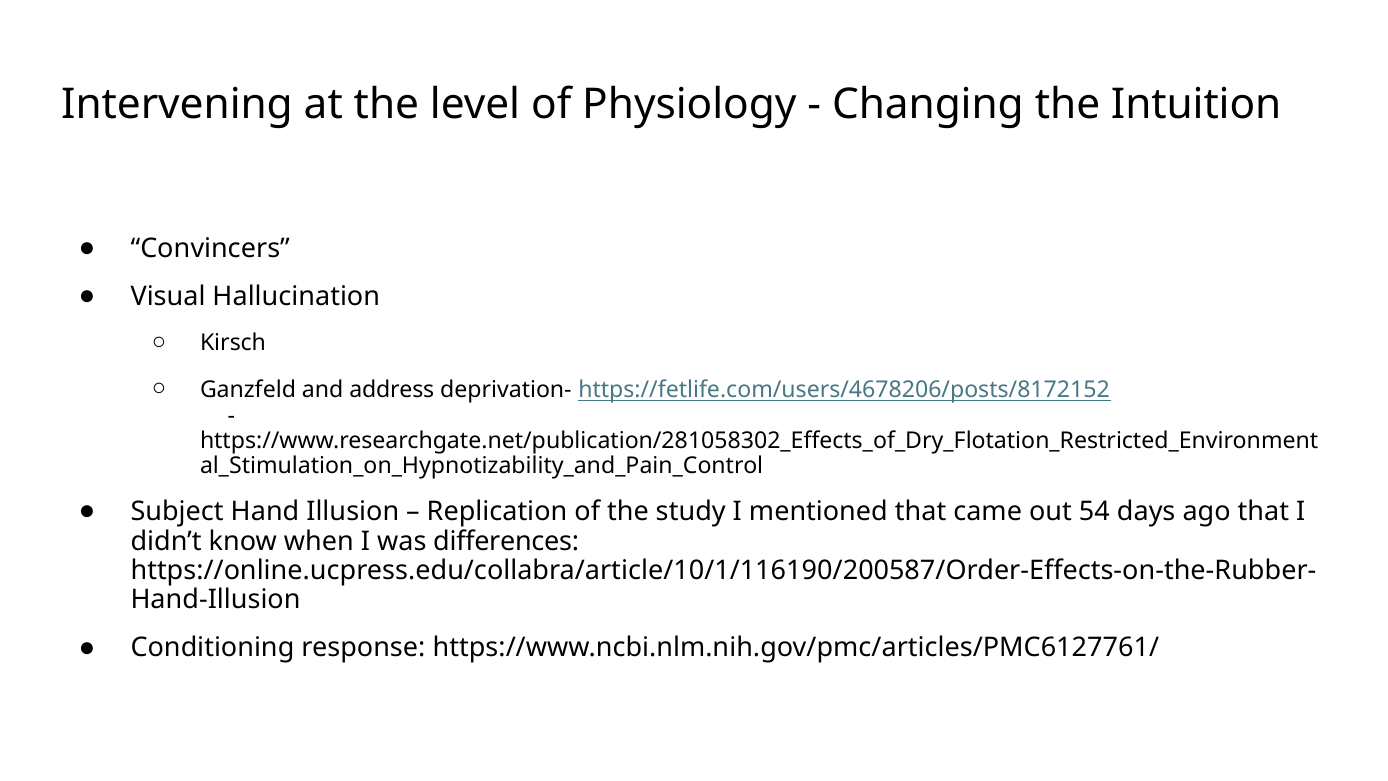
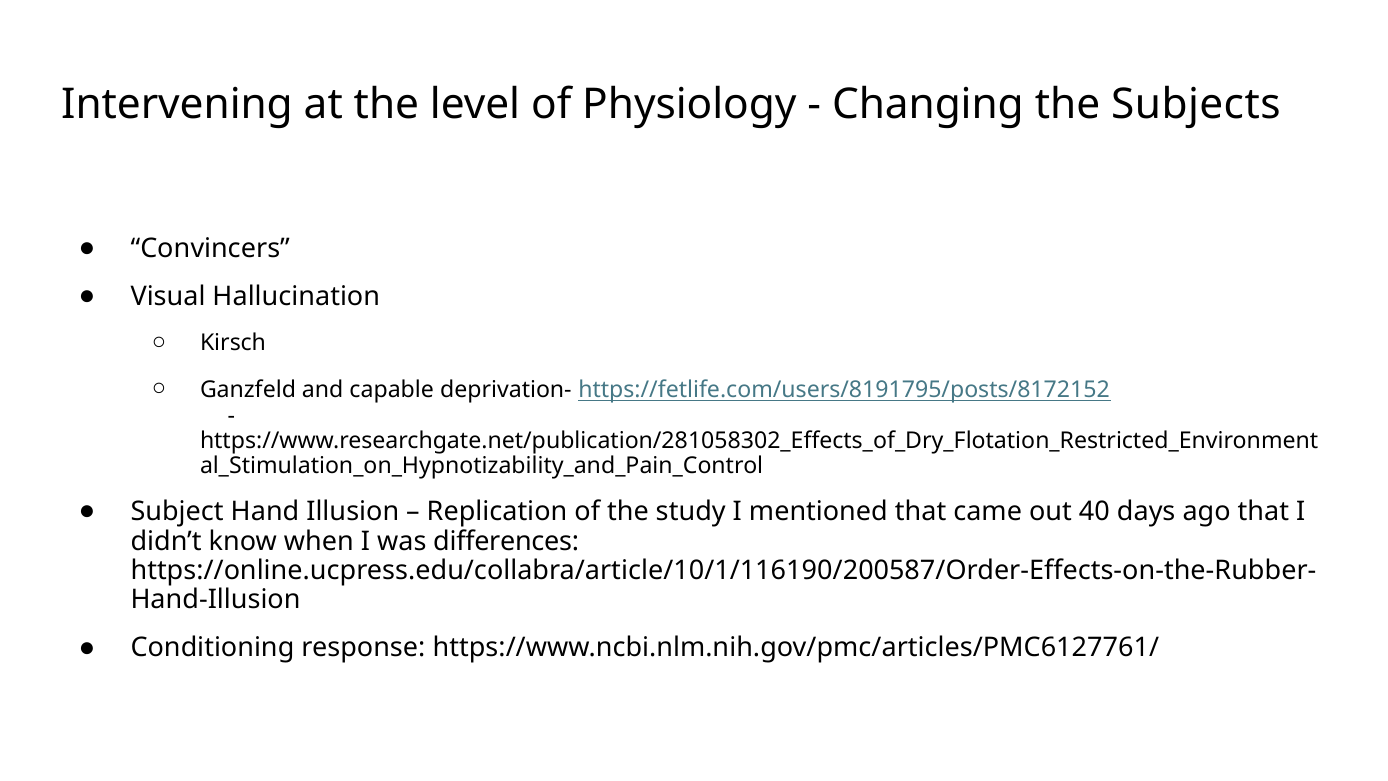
Intuition: Intuition -> Subjects (1196, 104)
address: address -> capable (392, 390)
https://fetlife.com/users/4678206/posts/8172152: https://fetlife.com/users/4678206/posts/8172152 -> https://fetlife.com/users/8191795/posts/8172152 (844, 390)
54: 54 -> 40 (1094, 512)
